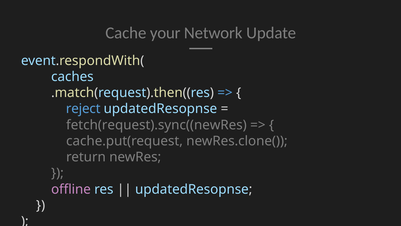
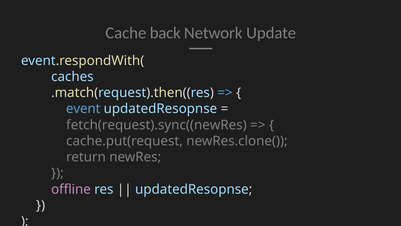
your: your -> back (165, 33)
reject: reject -> event (83, 109)
